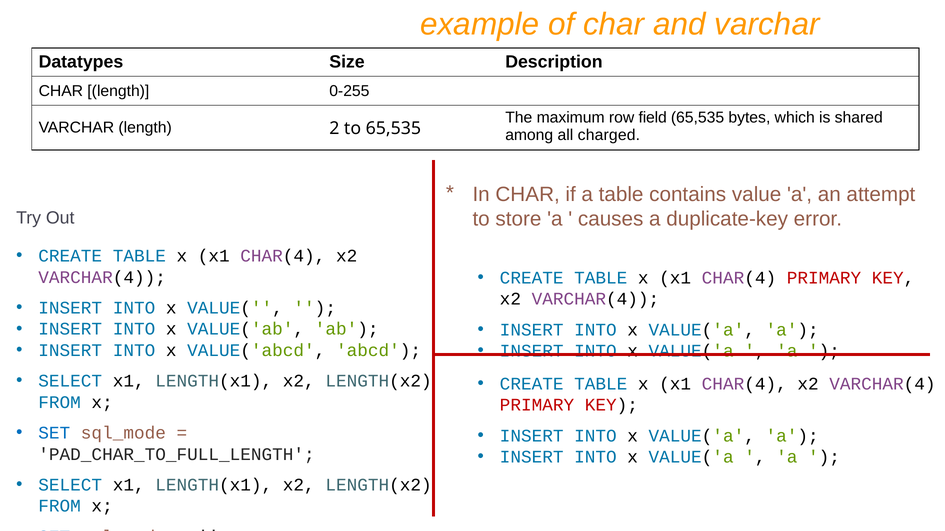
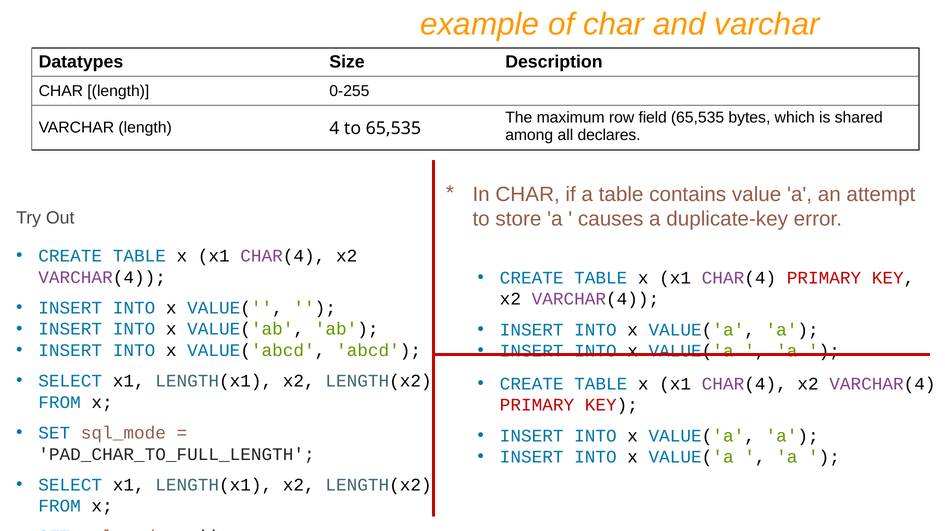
2: 2 -> 4 (334, 129)
charged: charged -> declares (609, 135)
